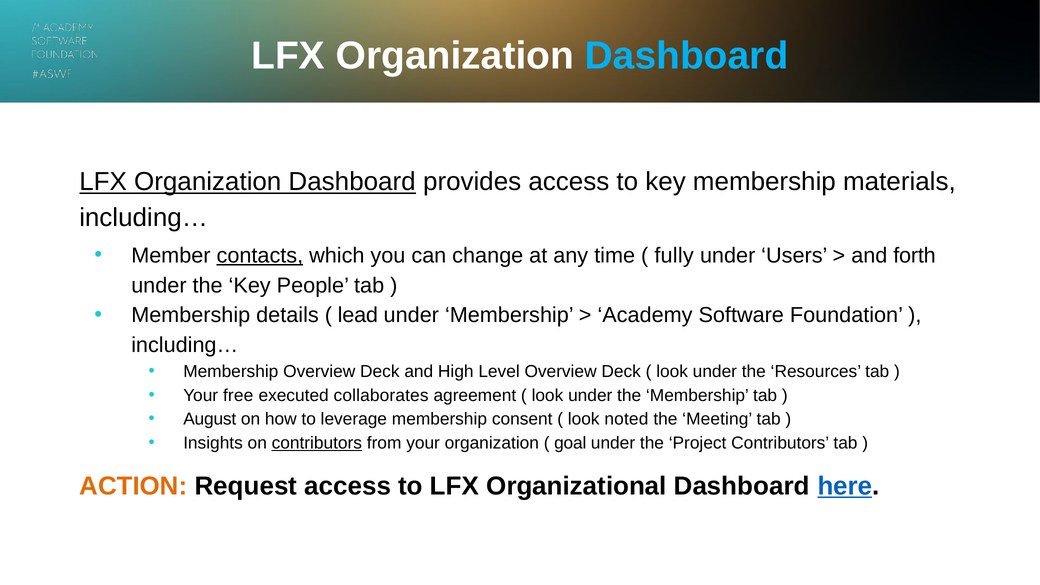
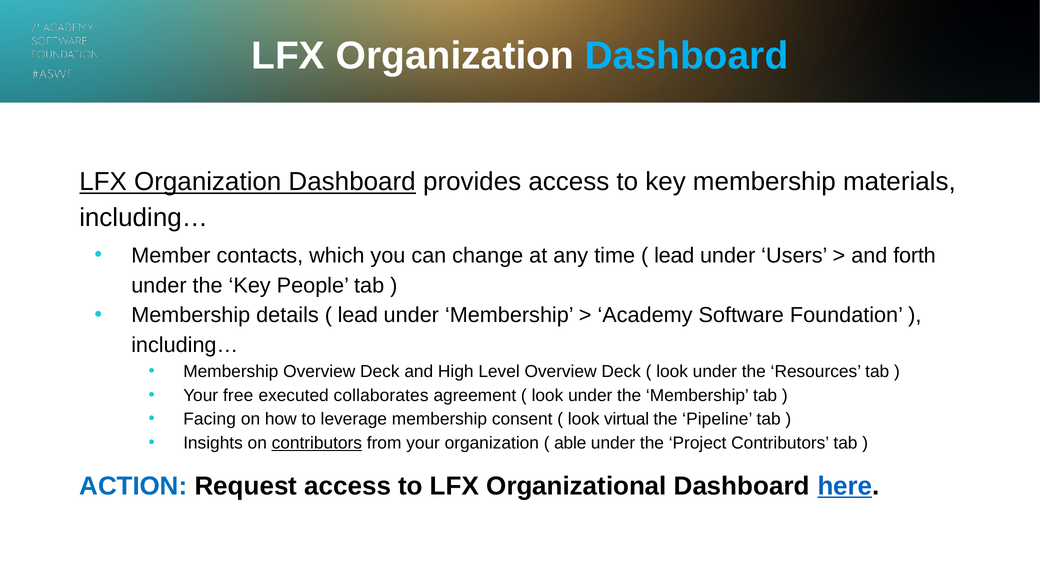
contacts underline: present -> none (260, 256)
fully: fully -> lead (674, 256)
August: August -> Facing (210, 419)
noted: noted -> virtual (627, 419)
Meeting: Meeting -> Pipeline (717, 419)
goal: goal -> able (570, 443)
ACTION colour: orange -> blue (133, 486)
